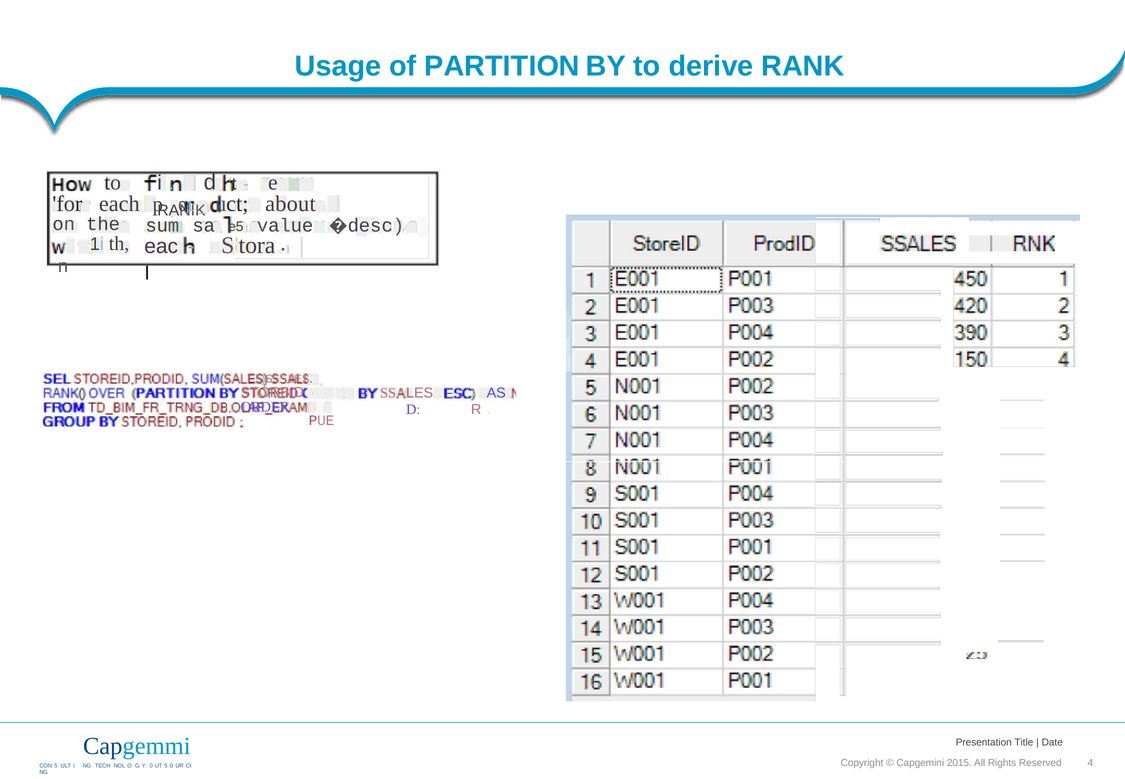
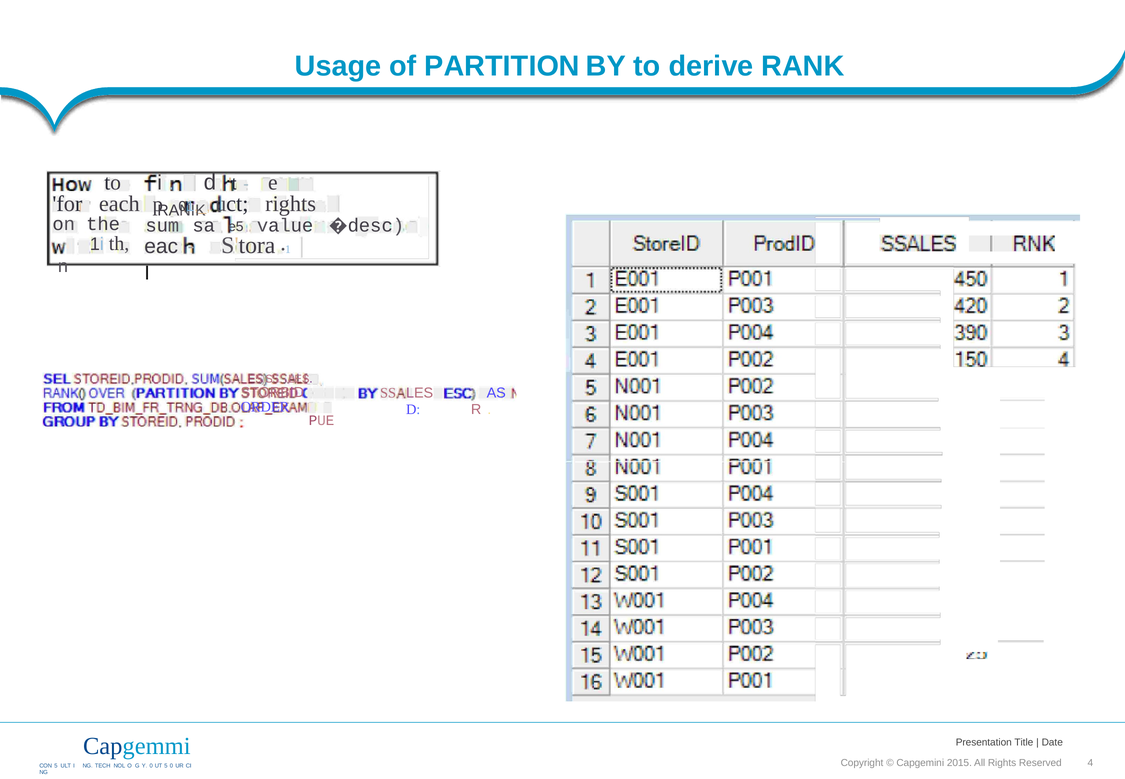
uct about: about -> rights (291, 204)
